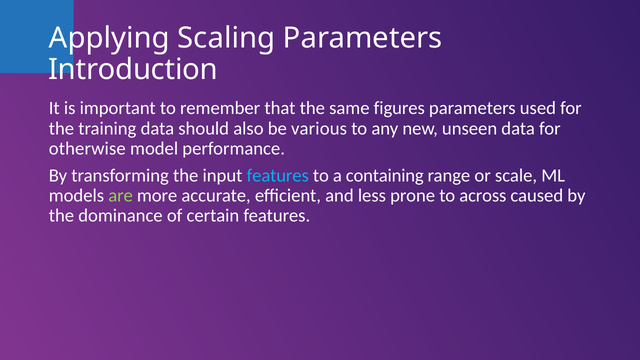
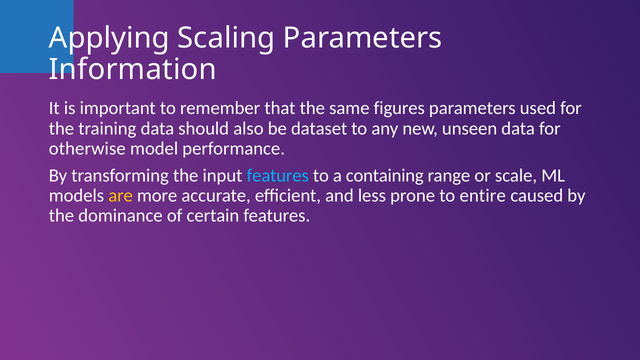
Introduction: Introduction -> Information (133, 70)
various: various -> dataset (319, 128)
are colour: light green -> yellow (121, 196)
across: across -> entire (483, 196)
